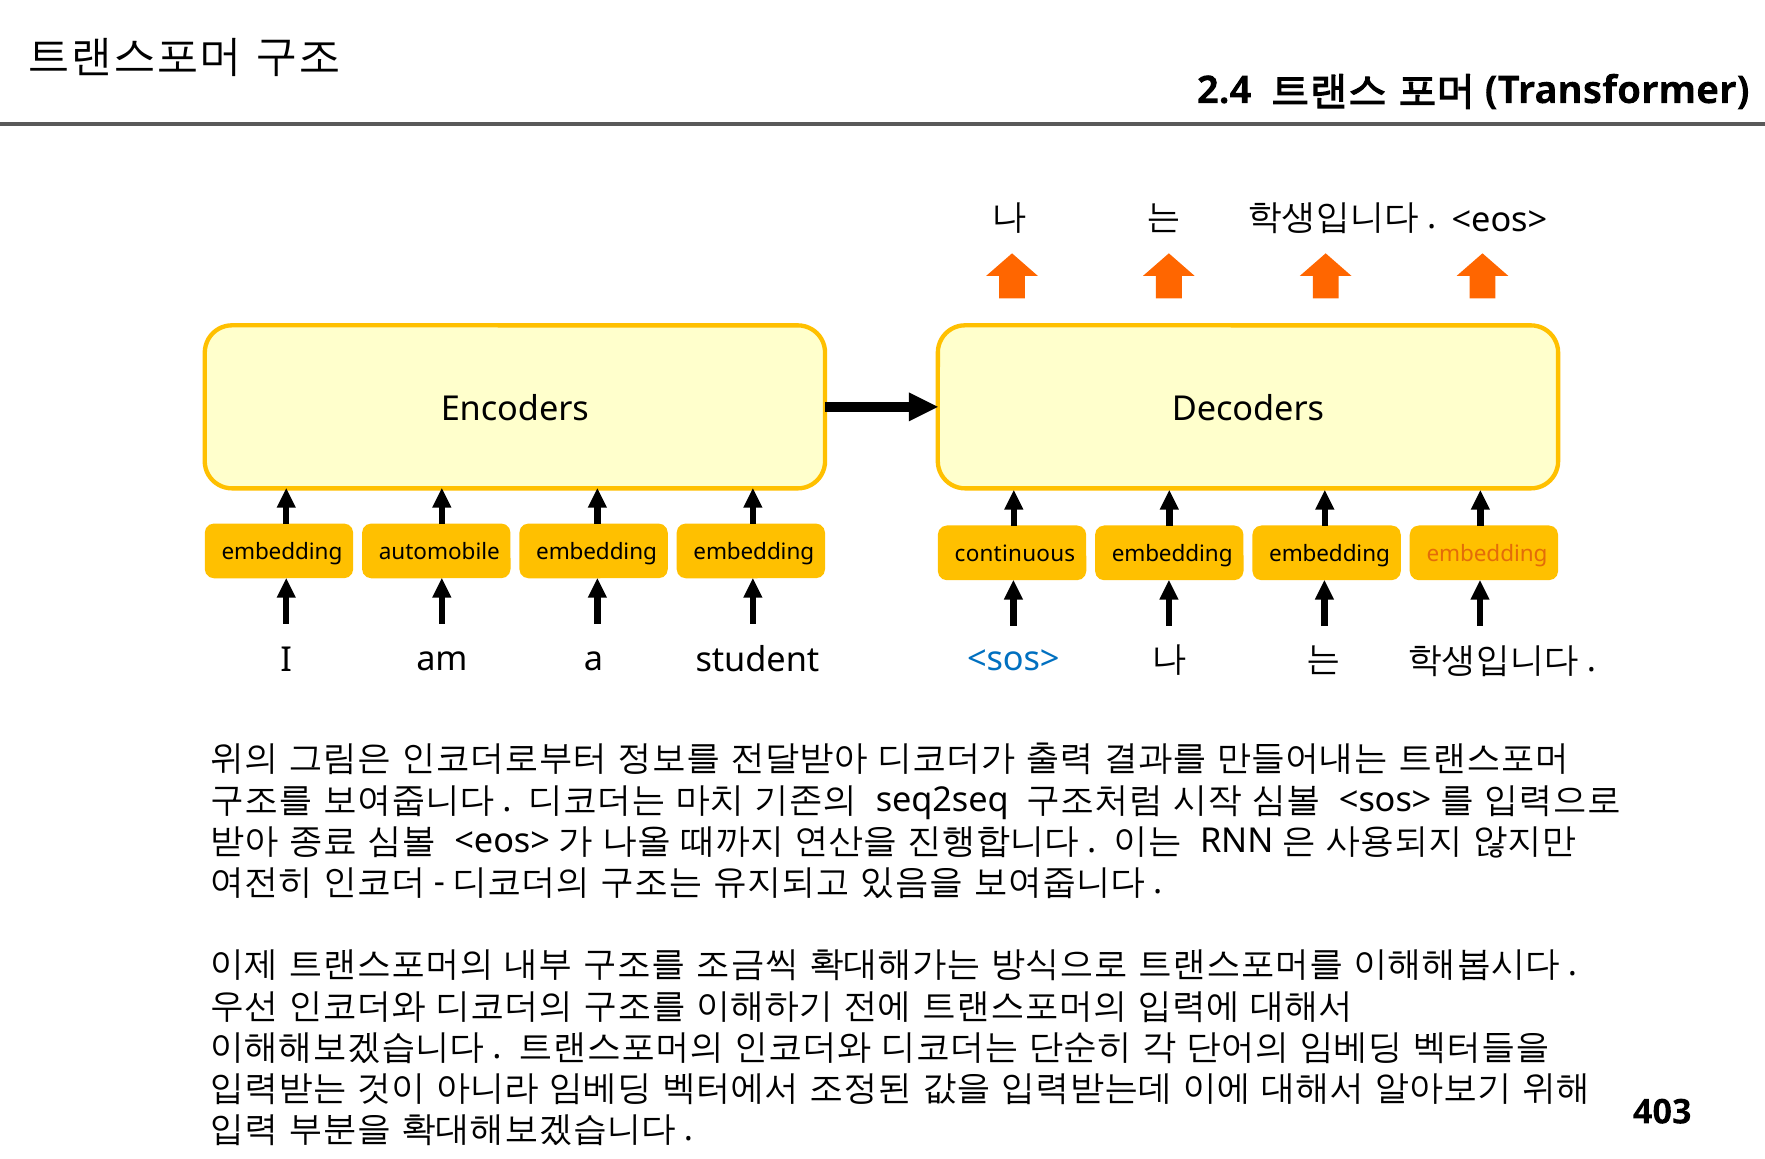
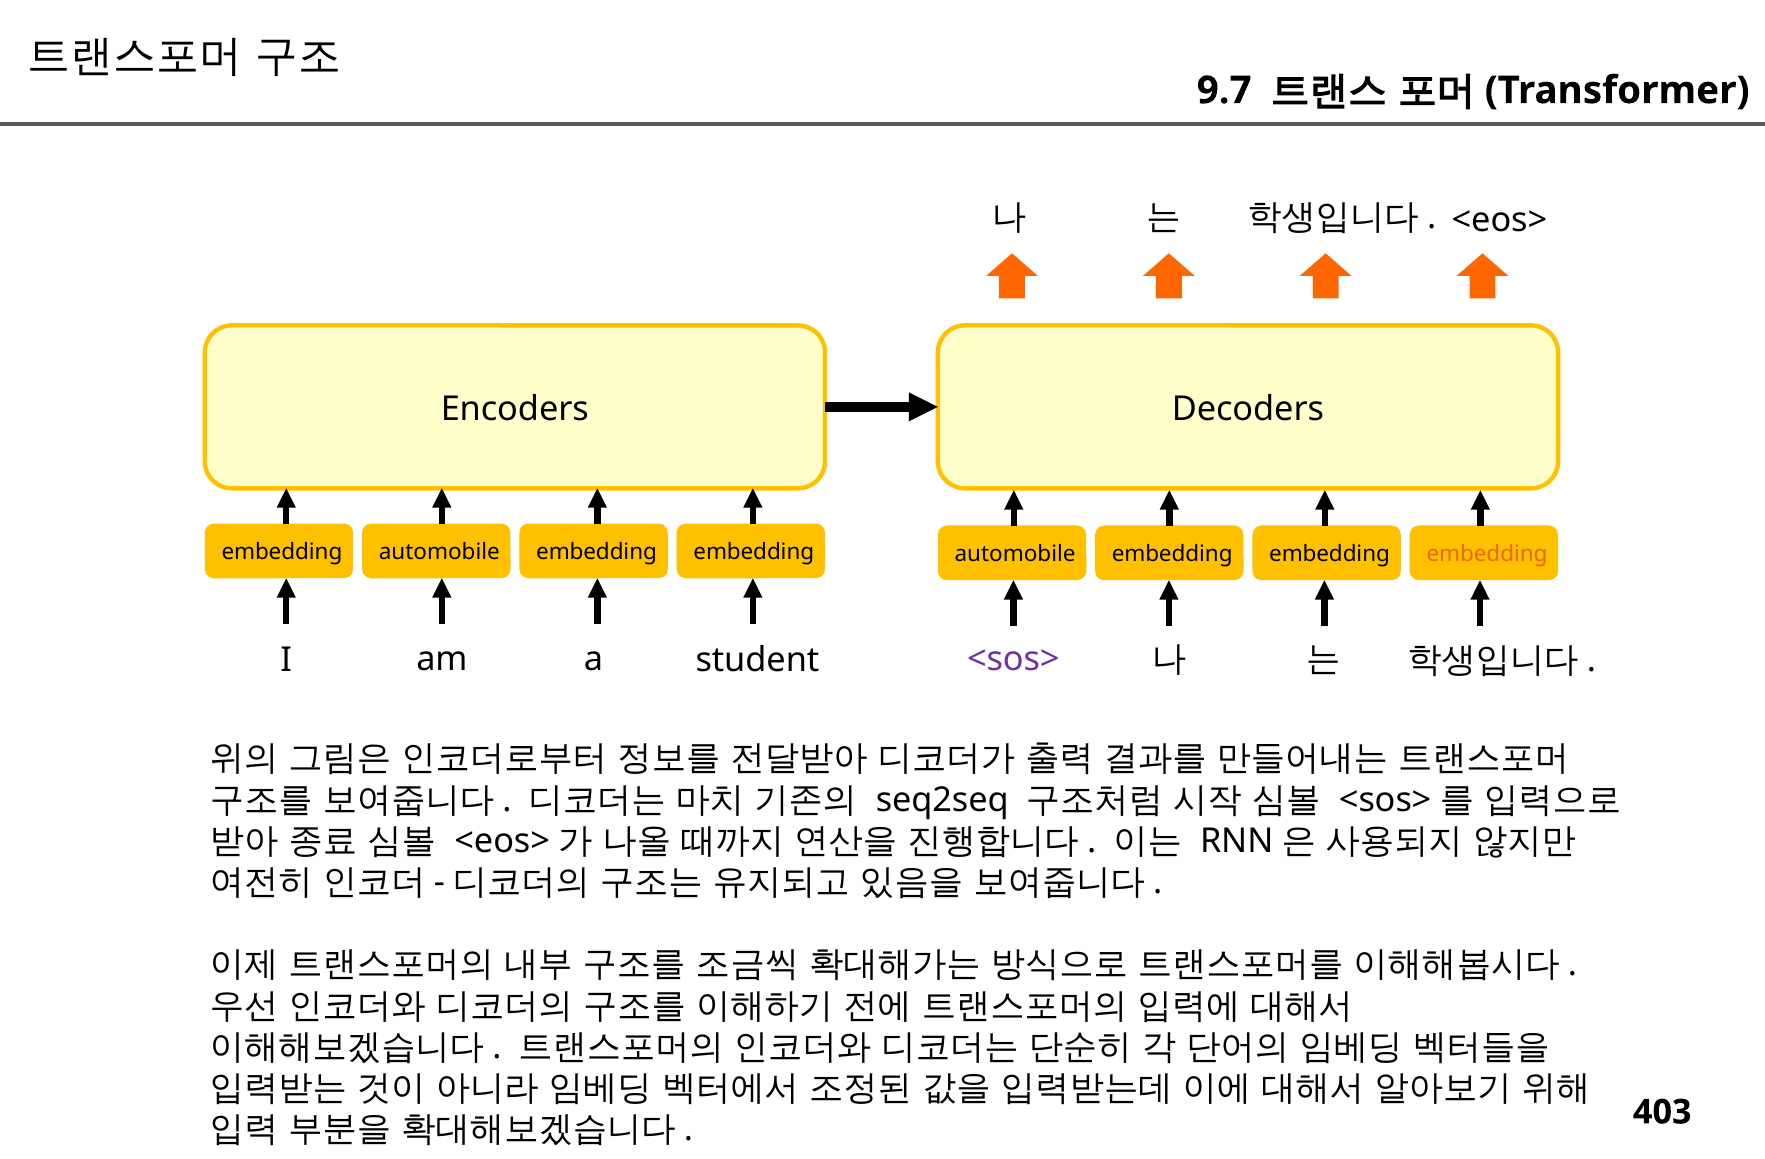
2.4: 2.4 -> 9.7 (1224, 90)
embedding embedding continuous: continuous -> automobile (1015, 555)
<sos> colour: blue -> purple (1013, 660)
